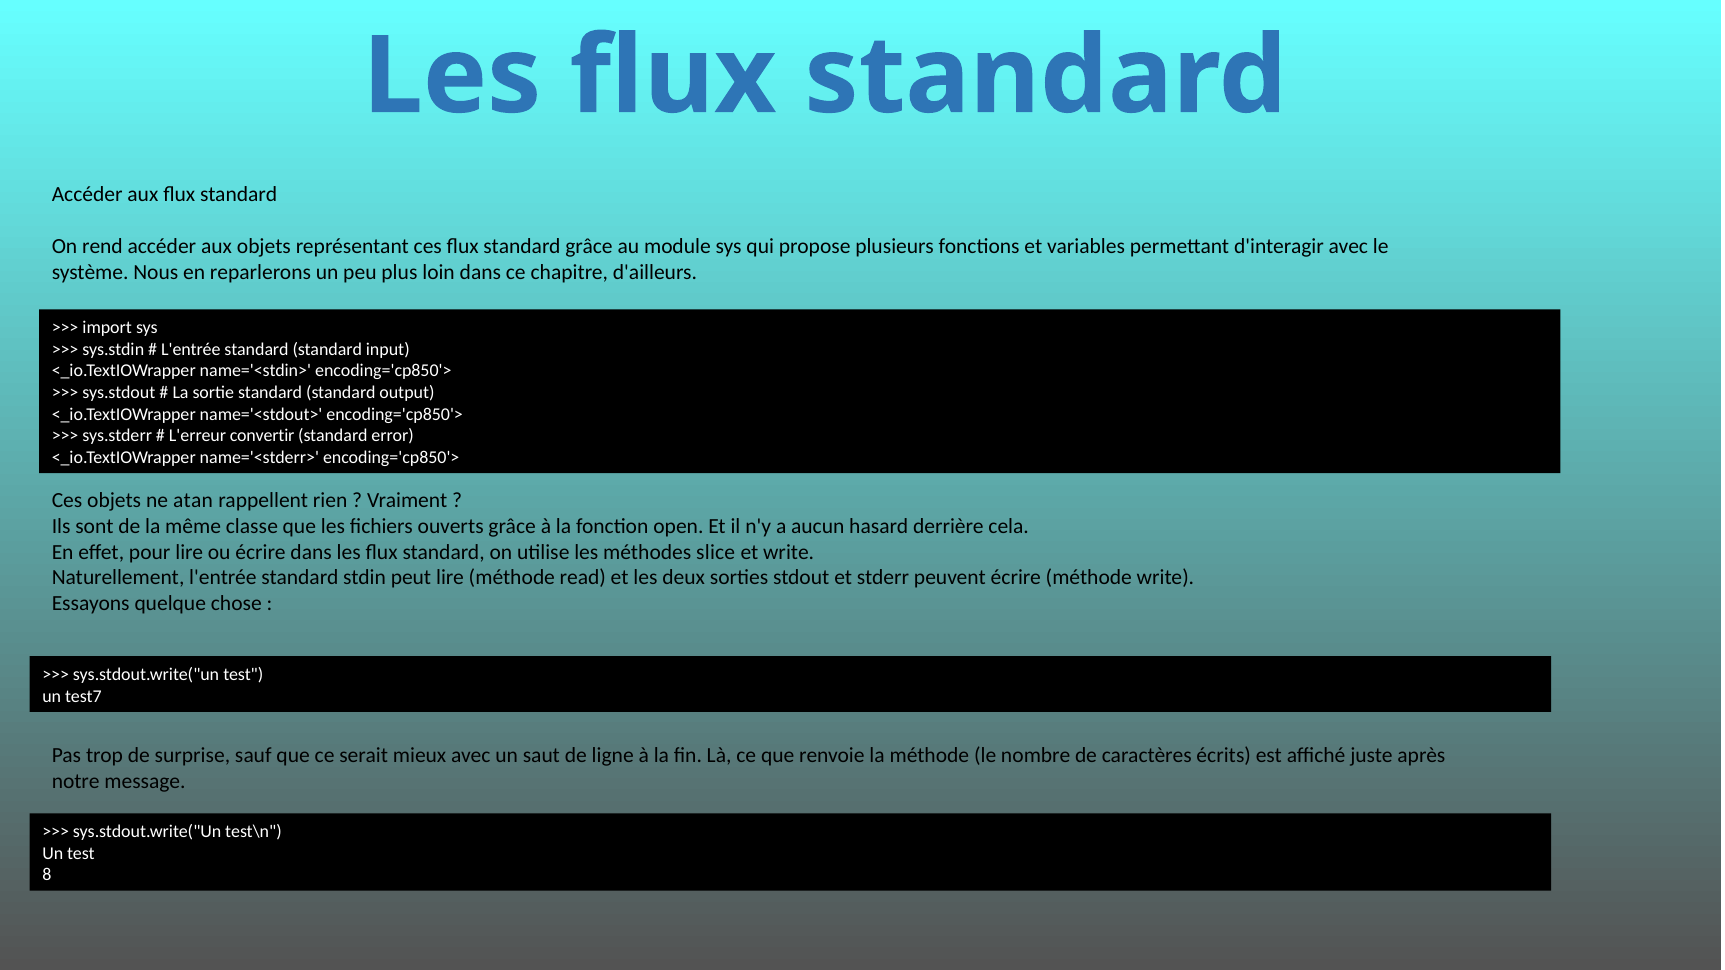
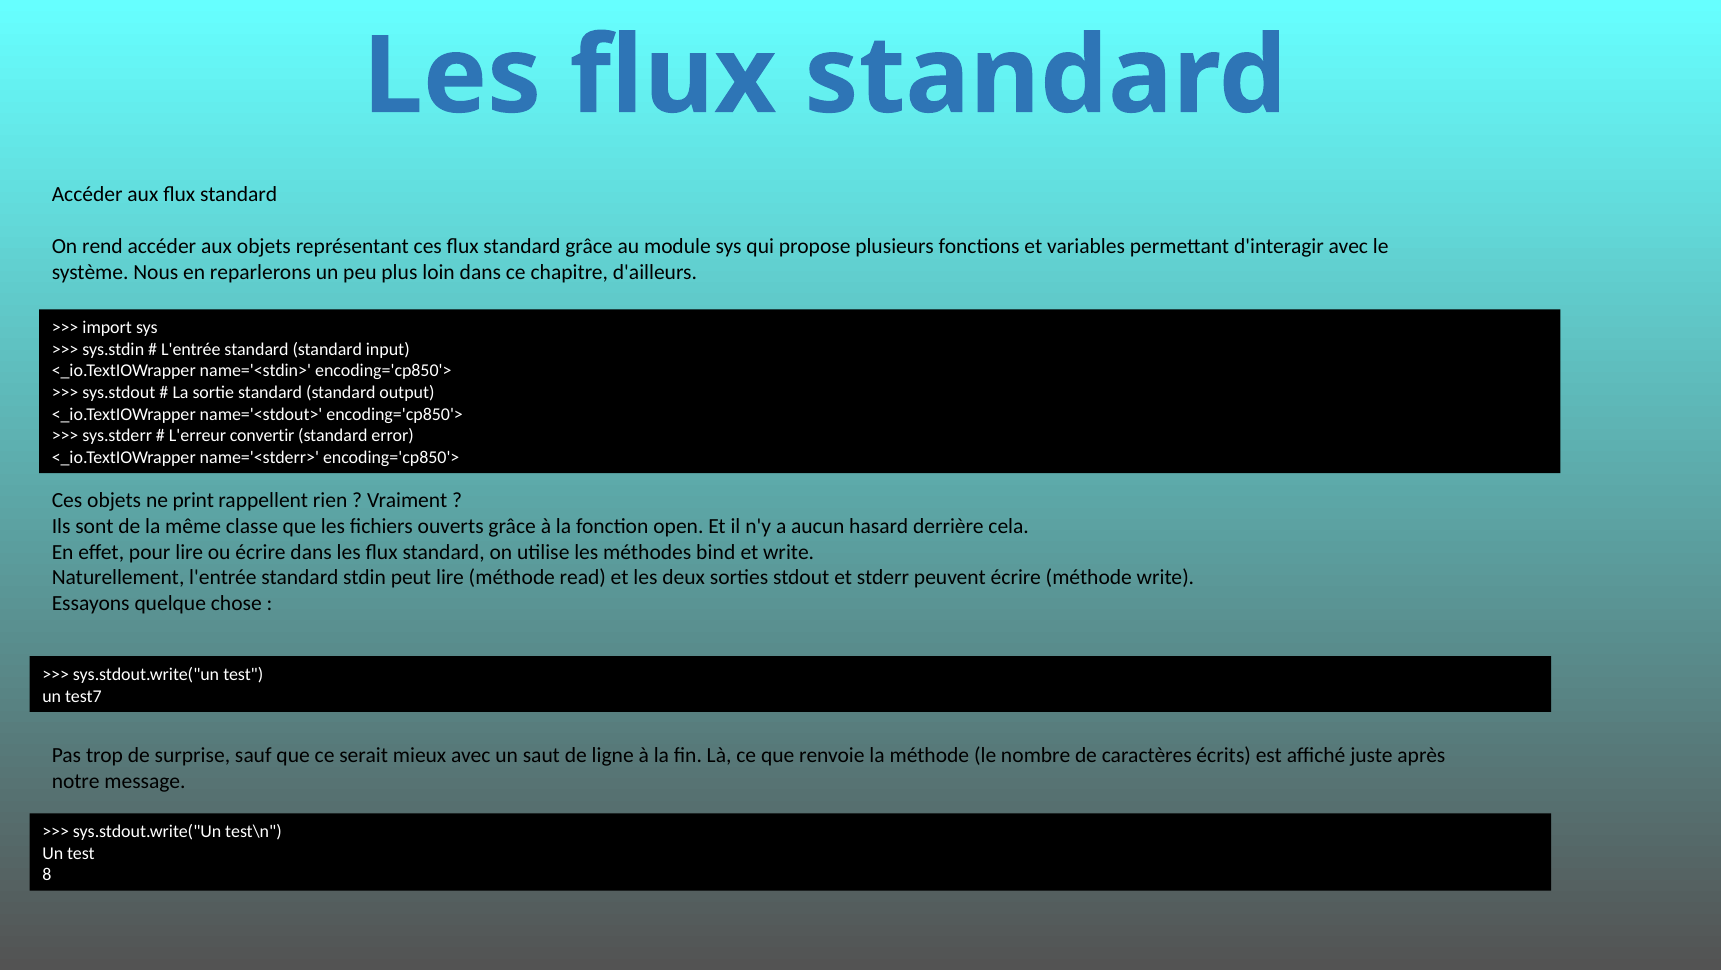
atan: atan -> print (193, 500)
slice: slice -> bind (716, 552)
